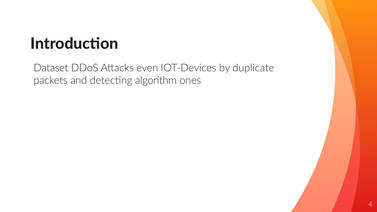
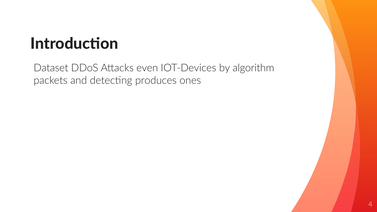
duplicate: duplicate -> algorithm (253, 68)
algorithm: algorithm -> produces (156, 80)
